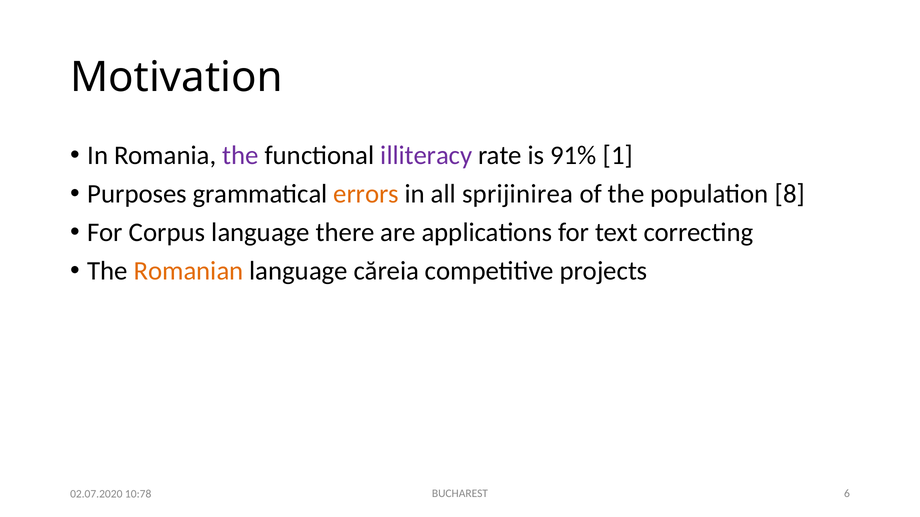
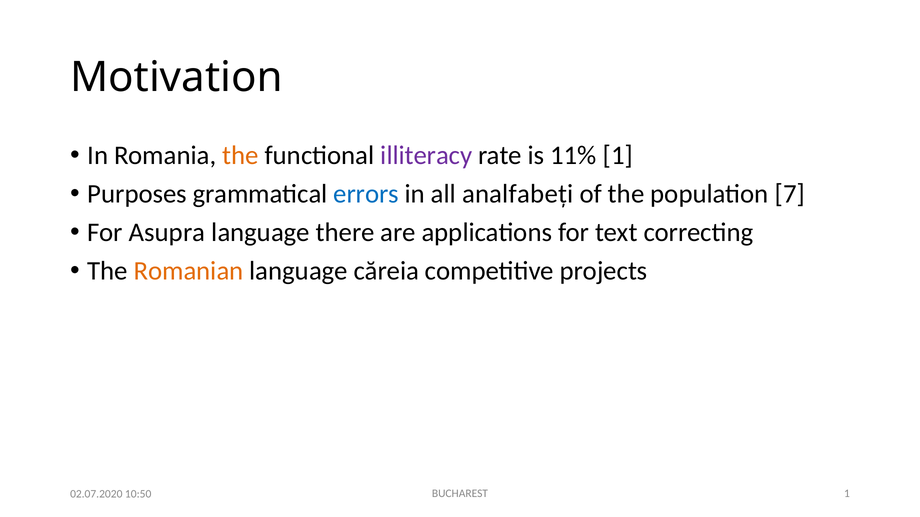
the colour: purple -> orange (240, 156)
91%: 91% -> 11% (573, 156)
errors colour: orange -> blue (366, 194)
sprijinirea: sprijinirea -> analfabeți (518, 194)
8: 8 -> 7 (790, 194)
Corpus: Corpus -> Asupra (167, 233)
BUCHAREST 6: 6 -> 1 (847, 494)
10:78: 10:78 -> 10:50 (138, 494)
